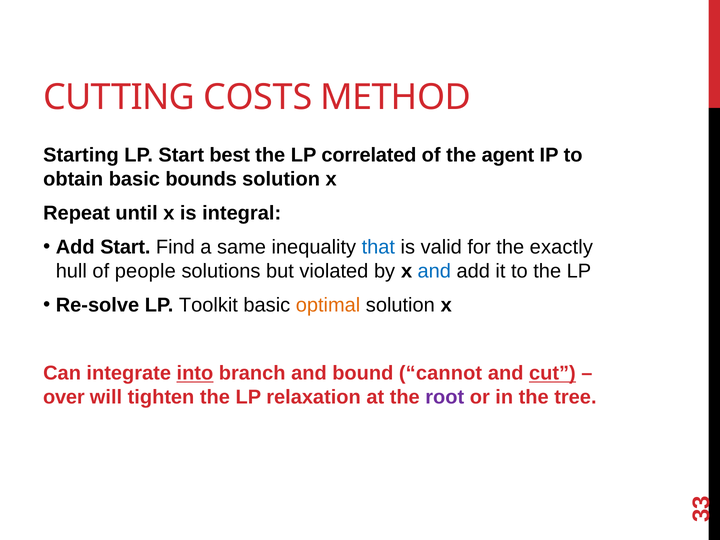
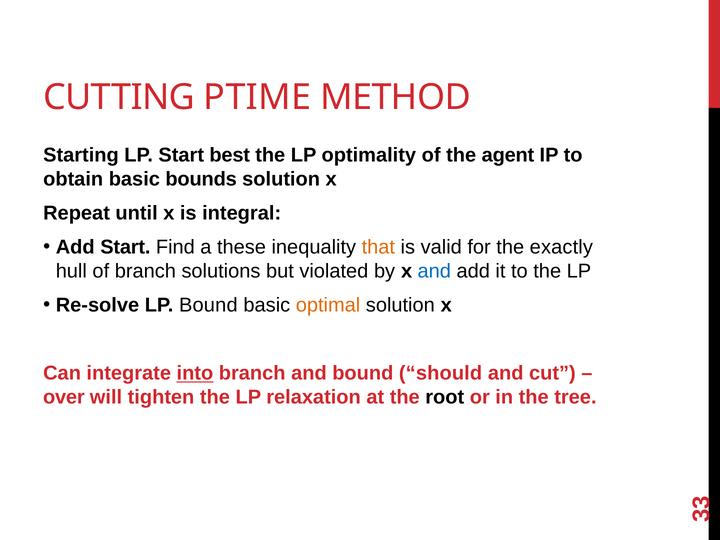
COSTS: COSTS -> PTIME (257, 97)
correlated: correlated -> optimality (369, 155)
same: same -> these (241, 247)
that colour: blue -> orange (378, 247)
of people: people -> branch (145, 271)
LP Toolkit: Toolkit -> Bound (208, 305)
cannot: cannot -> should (441, 373)
cut underline: present -> none (552, 373)
root colour: purple -> black (445, 397)
